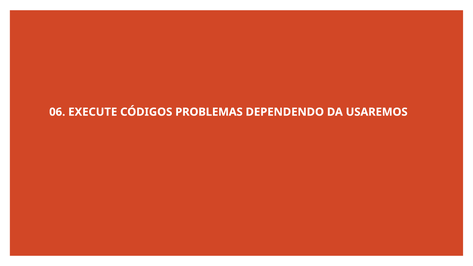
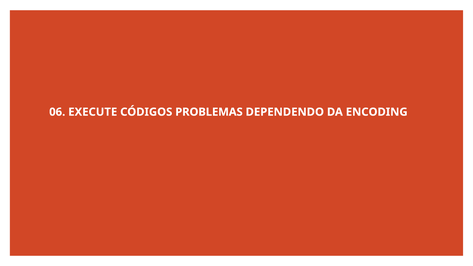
USAREMOS: USAREMOS -> ENCODING (377, 112)
